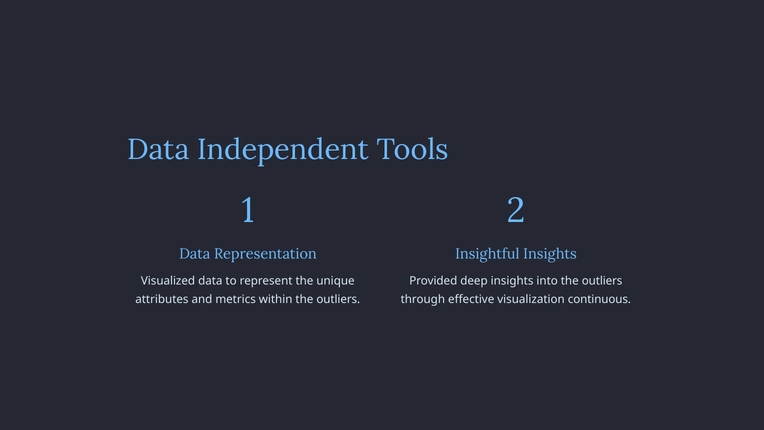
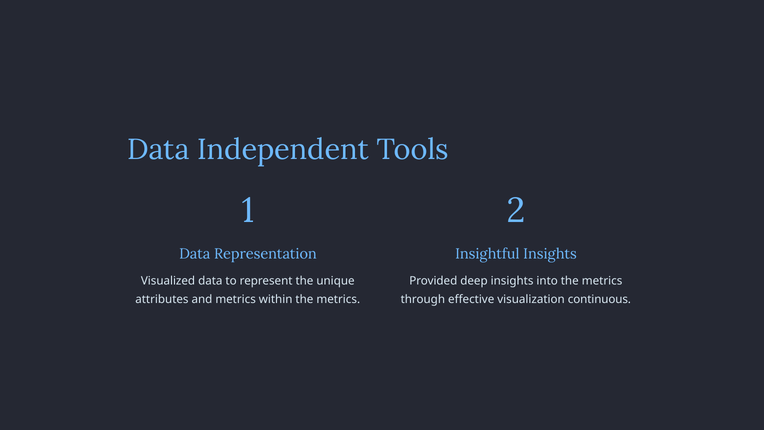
into the outliers: outliers -> metrics (602, 281)
within the outliers: outliers -> metrics (338, 299)
